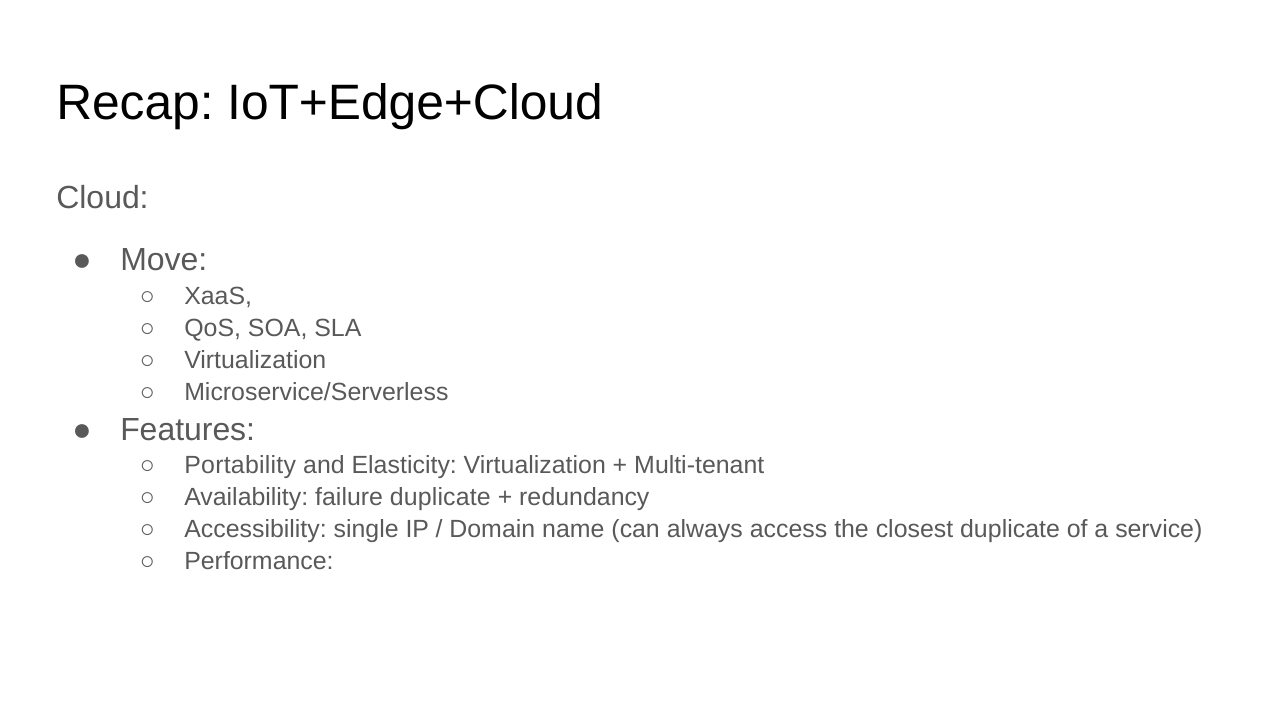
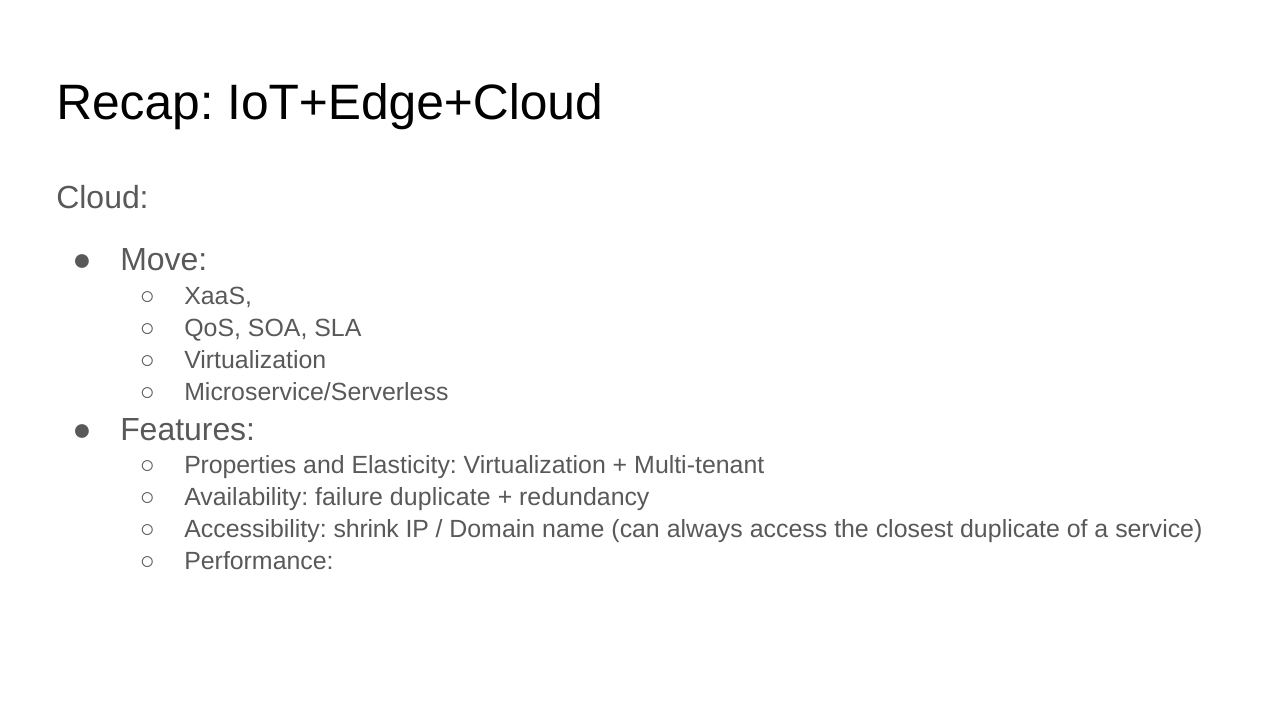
Portability: Portability -> Properties (240, 466)
single: single -> shrink (366, 530)
